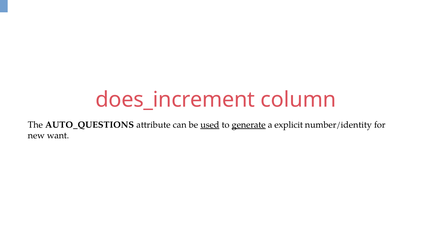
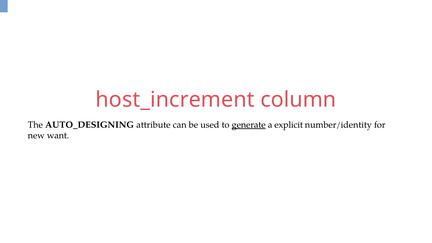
does_increment: does_increment -> host_increment (175, 100)
AUTO_QUESTIONS: AUTO_QUESTIONS -> AUTO_DESIGNING (90, 125)
used underline: present -> none (210, 125)
